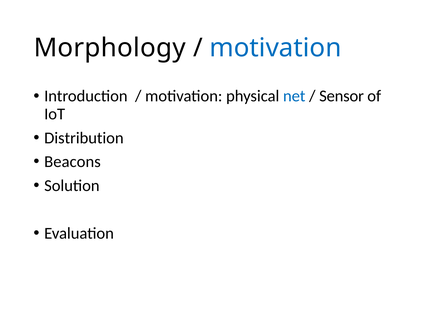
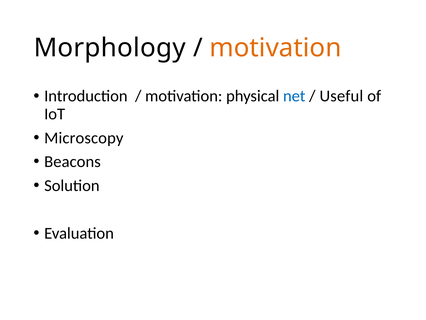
motivation colour: blue -> orange (275, 48)
Sensor: Sensor -> Useful (341, 96)
Distribution: Distribution -> Microscopy (84, 138)
